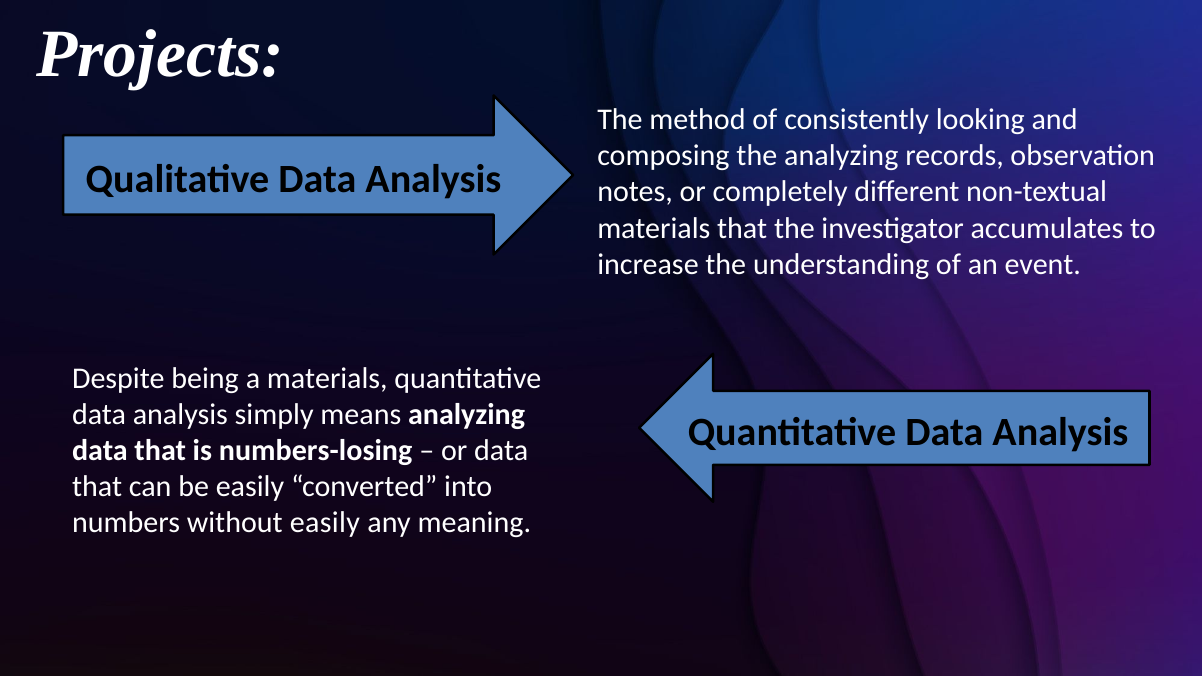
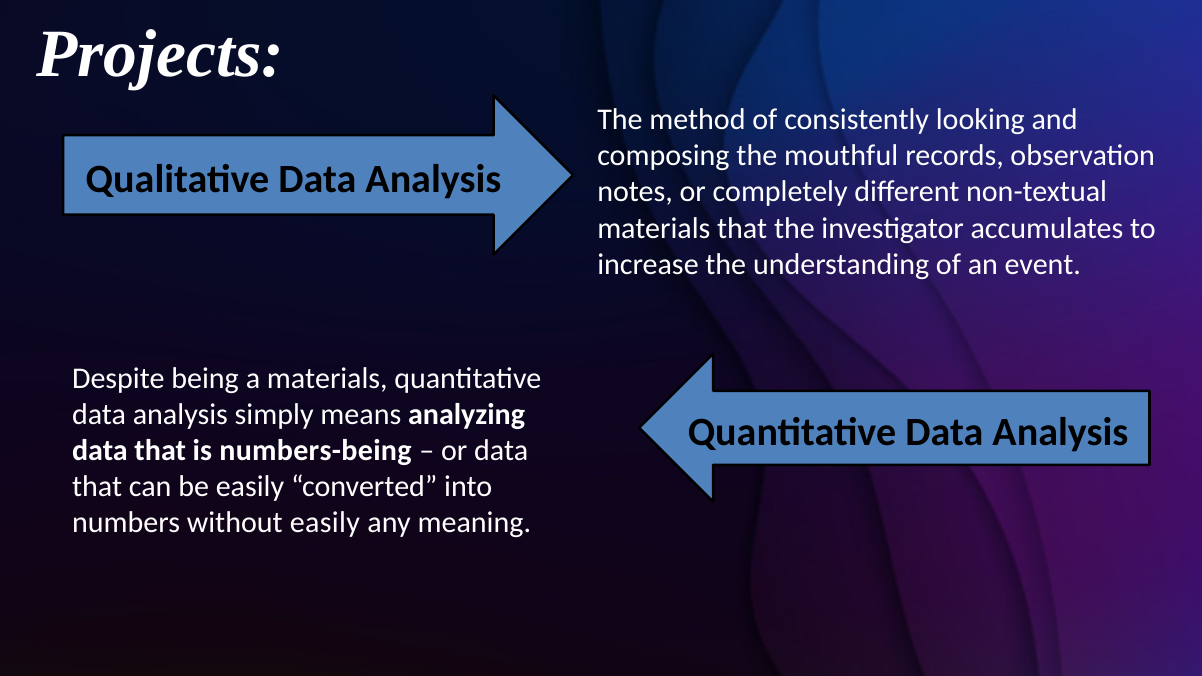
the analyzing: analyzing -> mouthful (841, 156)
numbers-losing: numbers-losing -> numbers-being (315, 450)
